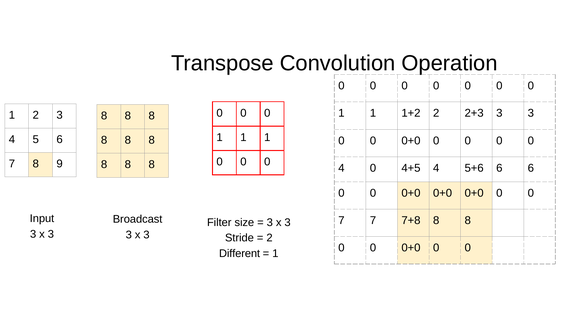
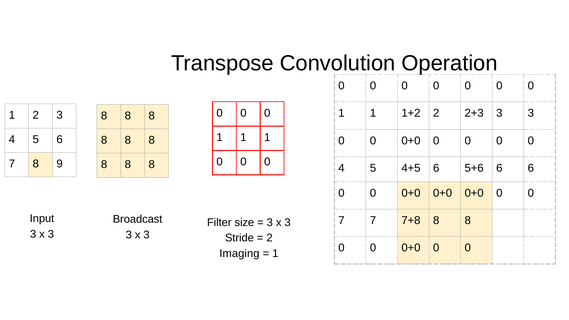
0: 0 -> 5 (373, 168)
4+5 4: 4 -> 6 (436, 168)
Different: Different -> Imaging (239, 254)
